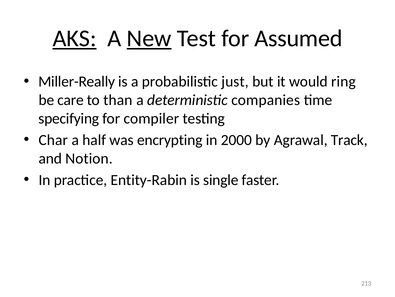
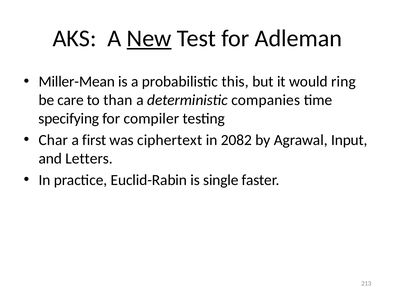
AKS underline: present -> none (75, 38)
Assumed: Assumed -> Adleman (298, 38)
Miller-Really: Miller-Really -> Miller-Mean (77, 81)
just: just -> this (235, 81)
half: half -> first (94, 140)
encrypting: encrypting -> ciphertext (170, 140)
2000: 2000 -> 2082 (236, 140)
Track: Track -> Input (349, 140)
Notion: Notion -> Letters (89, 158)
Entity-Rabin: Entity-Rabin -> Euclid-Rabin (149, 180)
